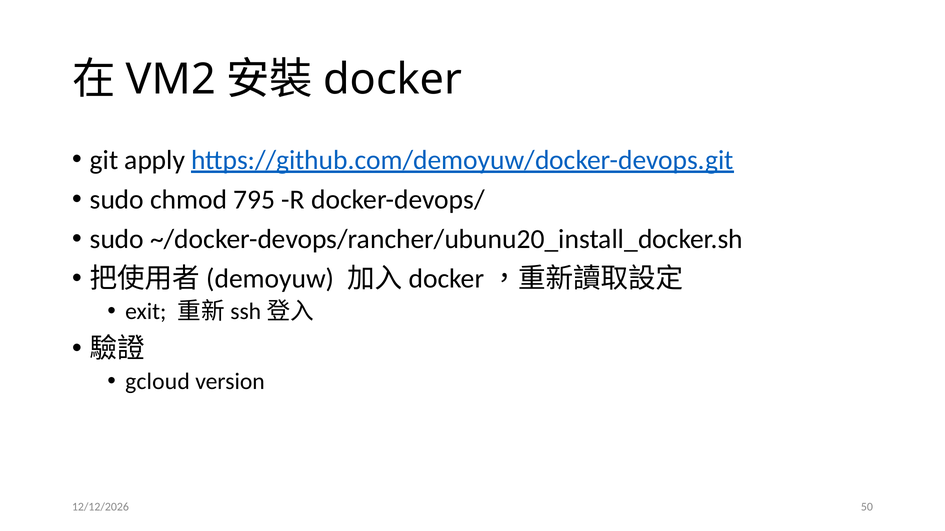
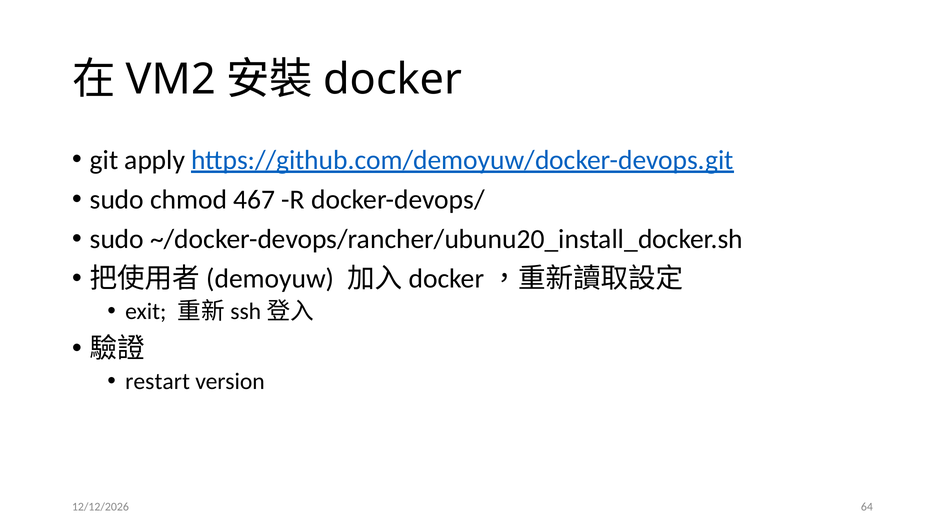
795: 795 -> 467 (254, 200)
gcloud: gcloud -> restart (158, 382)
50: 50 -> 64 (867, 508)
